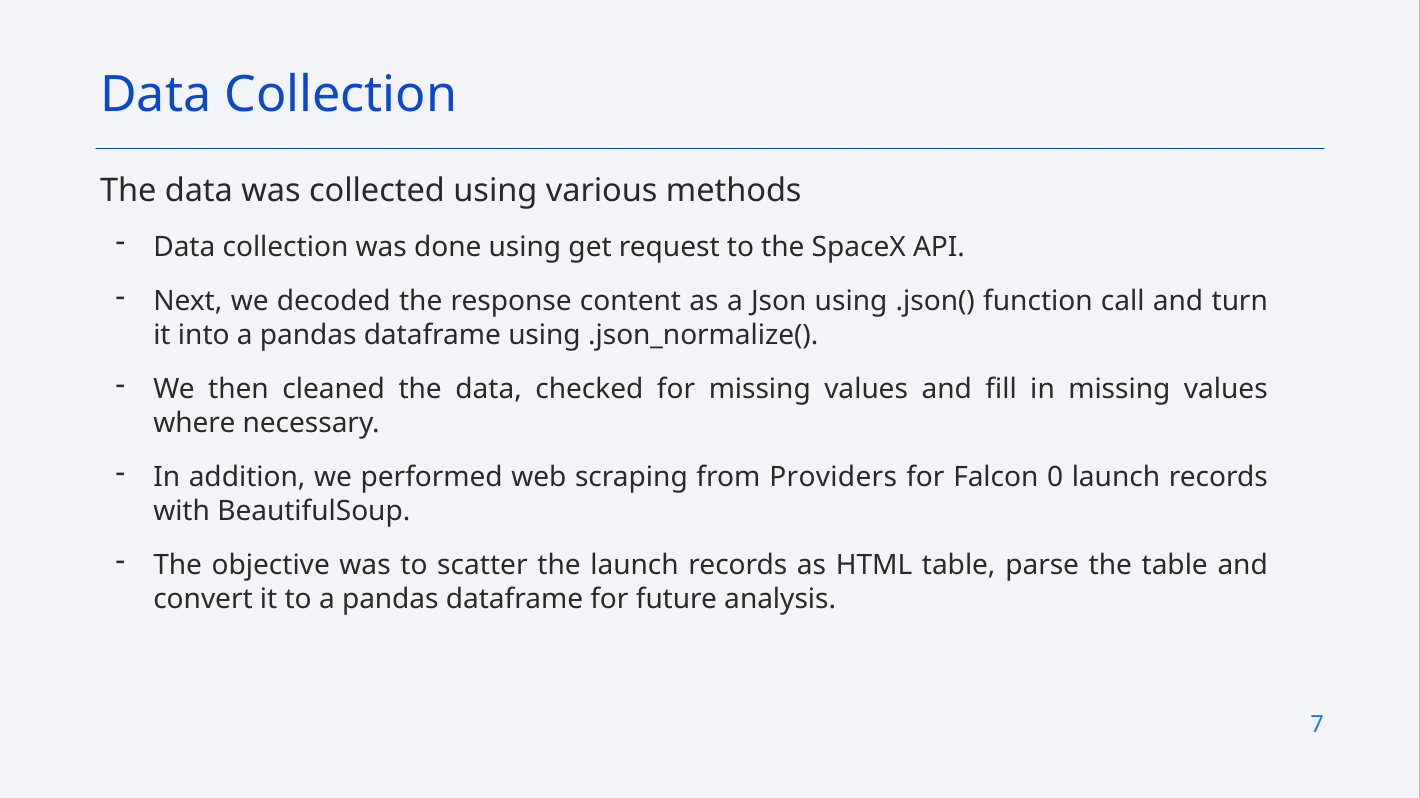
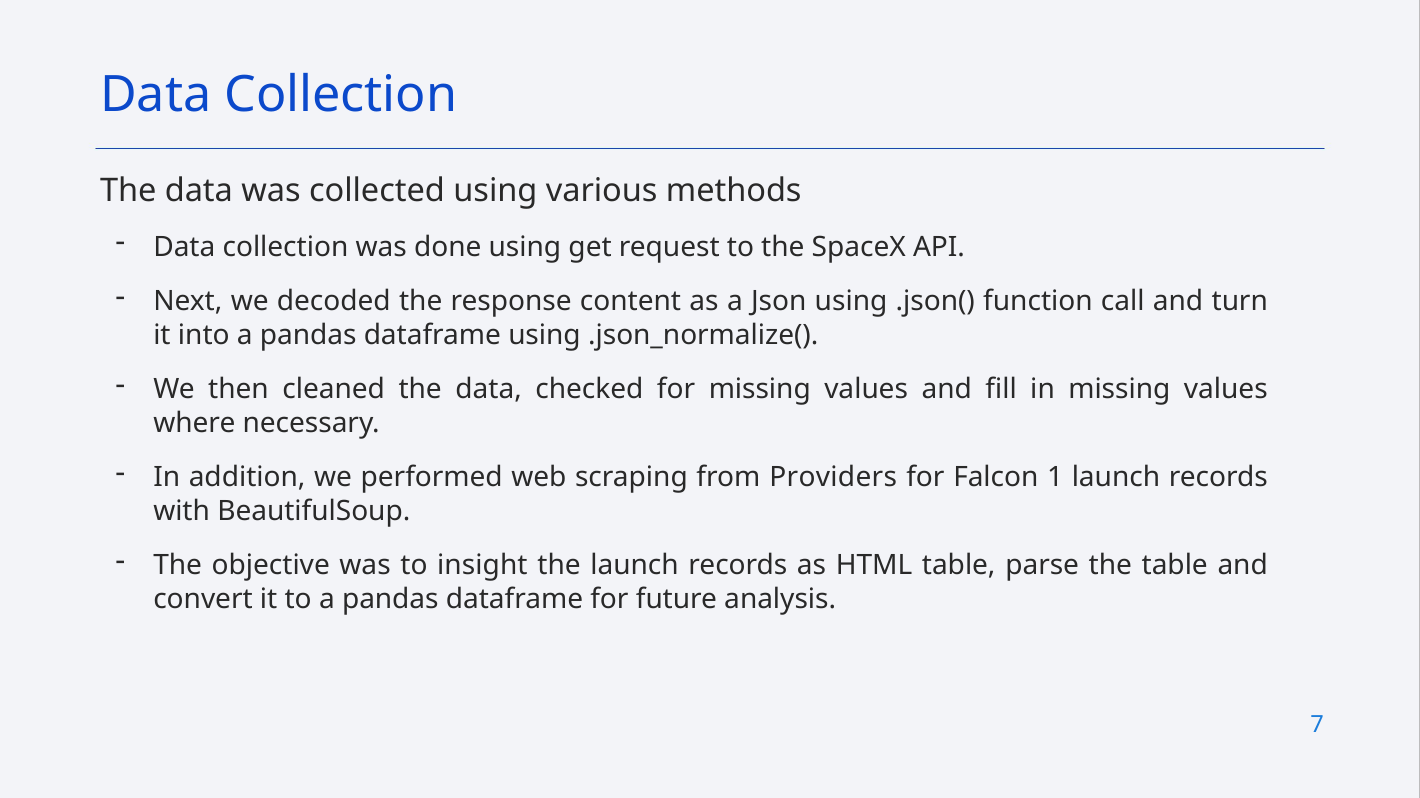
0: 0 -> 1 (1055, 478)
scatter: scatter -> insight (482, 566)
